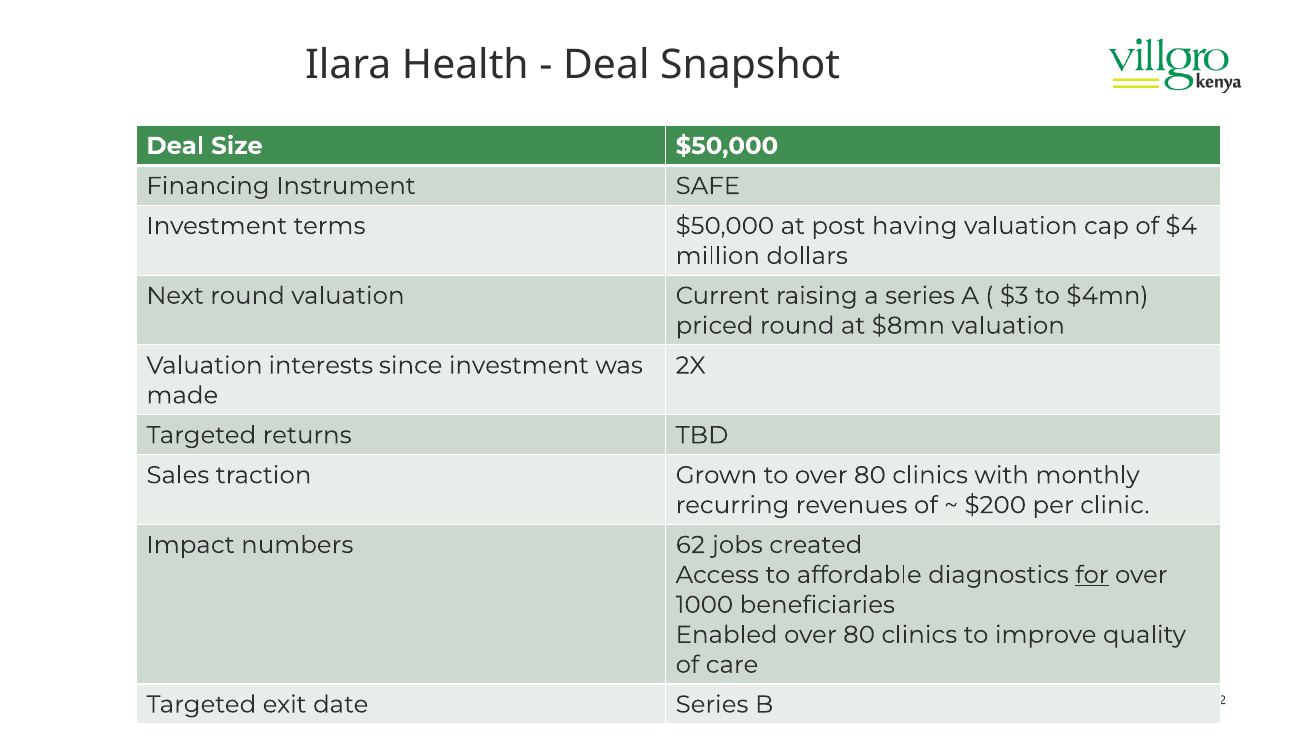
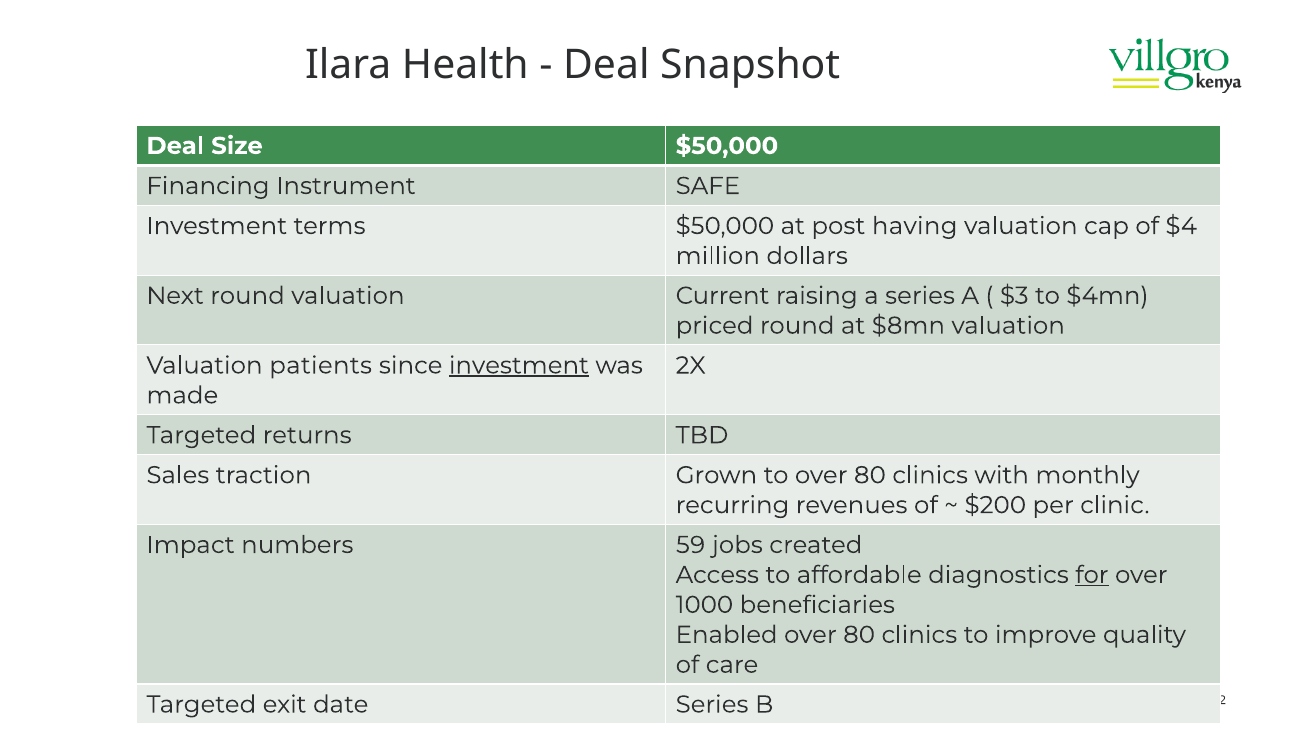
interests: interests -> patients (321, 366)
investment underline: none -> present (519, 366)
62: 62 -> 59 (690, 545)
